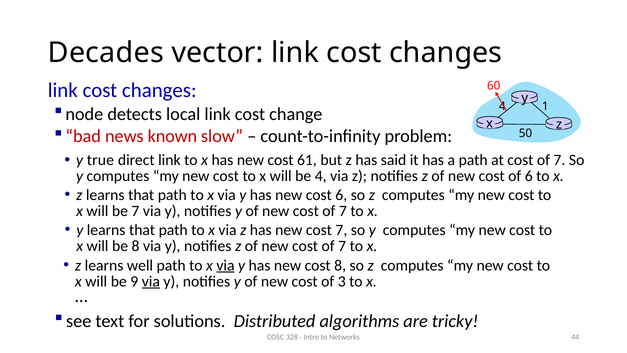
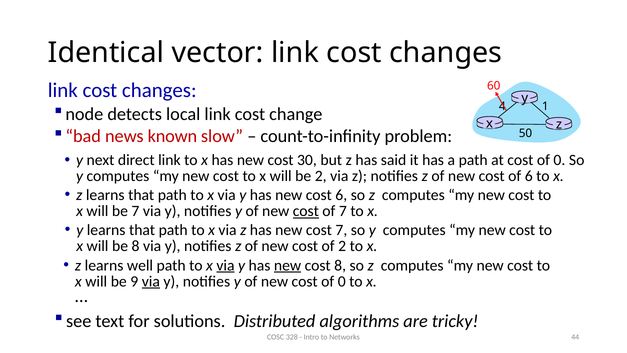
Decades: Decades -> Identical (106, 53)
true: true -> next (101, 160)
61: 61 -> 30 (307, 160)
at cost of 7: 7 -> 0 (559, 160)
be 4: 4 -> 2 (321, 176)
cost underline: none -> present (306, 211)
7: 7 -> 2 (342, 246)
new underline: none -> present (288, 265)
new cost of 3: 3 -> 0 (342, 281)
